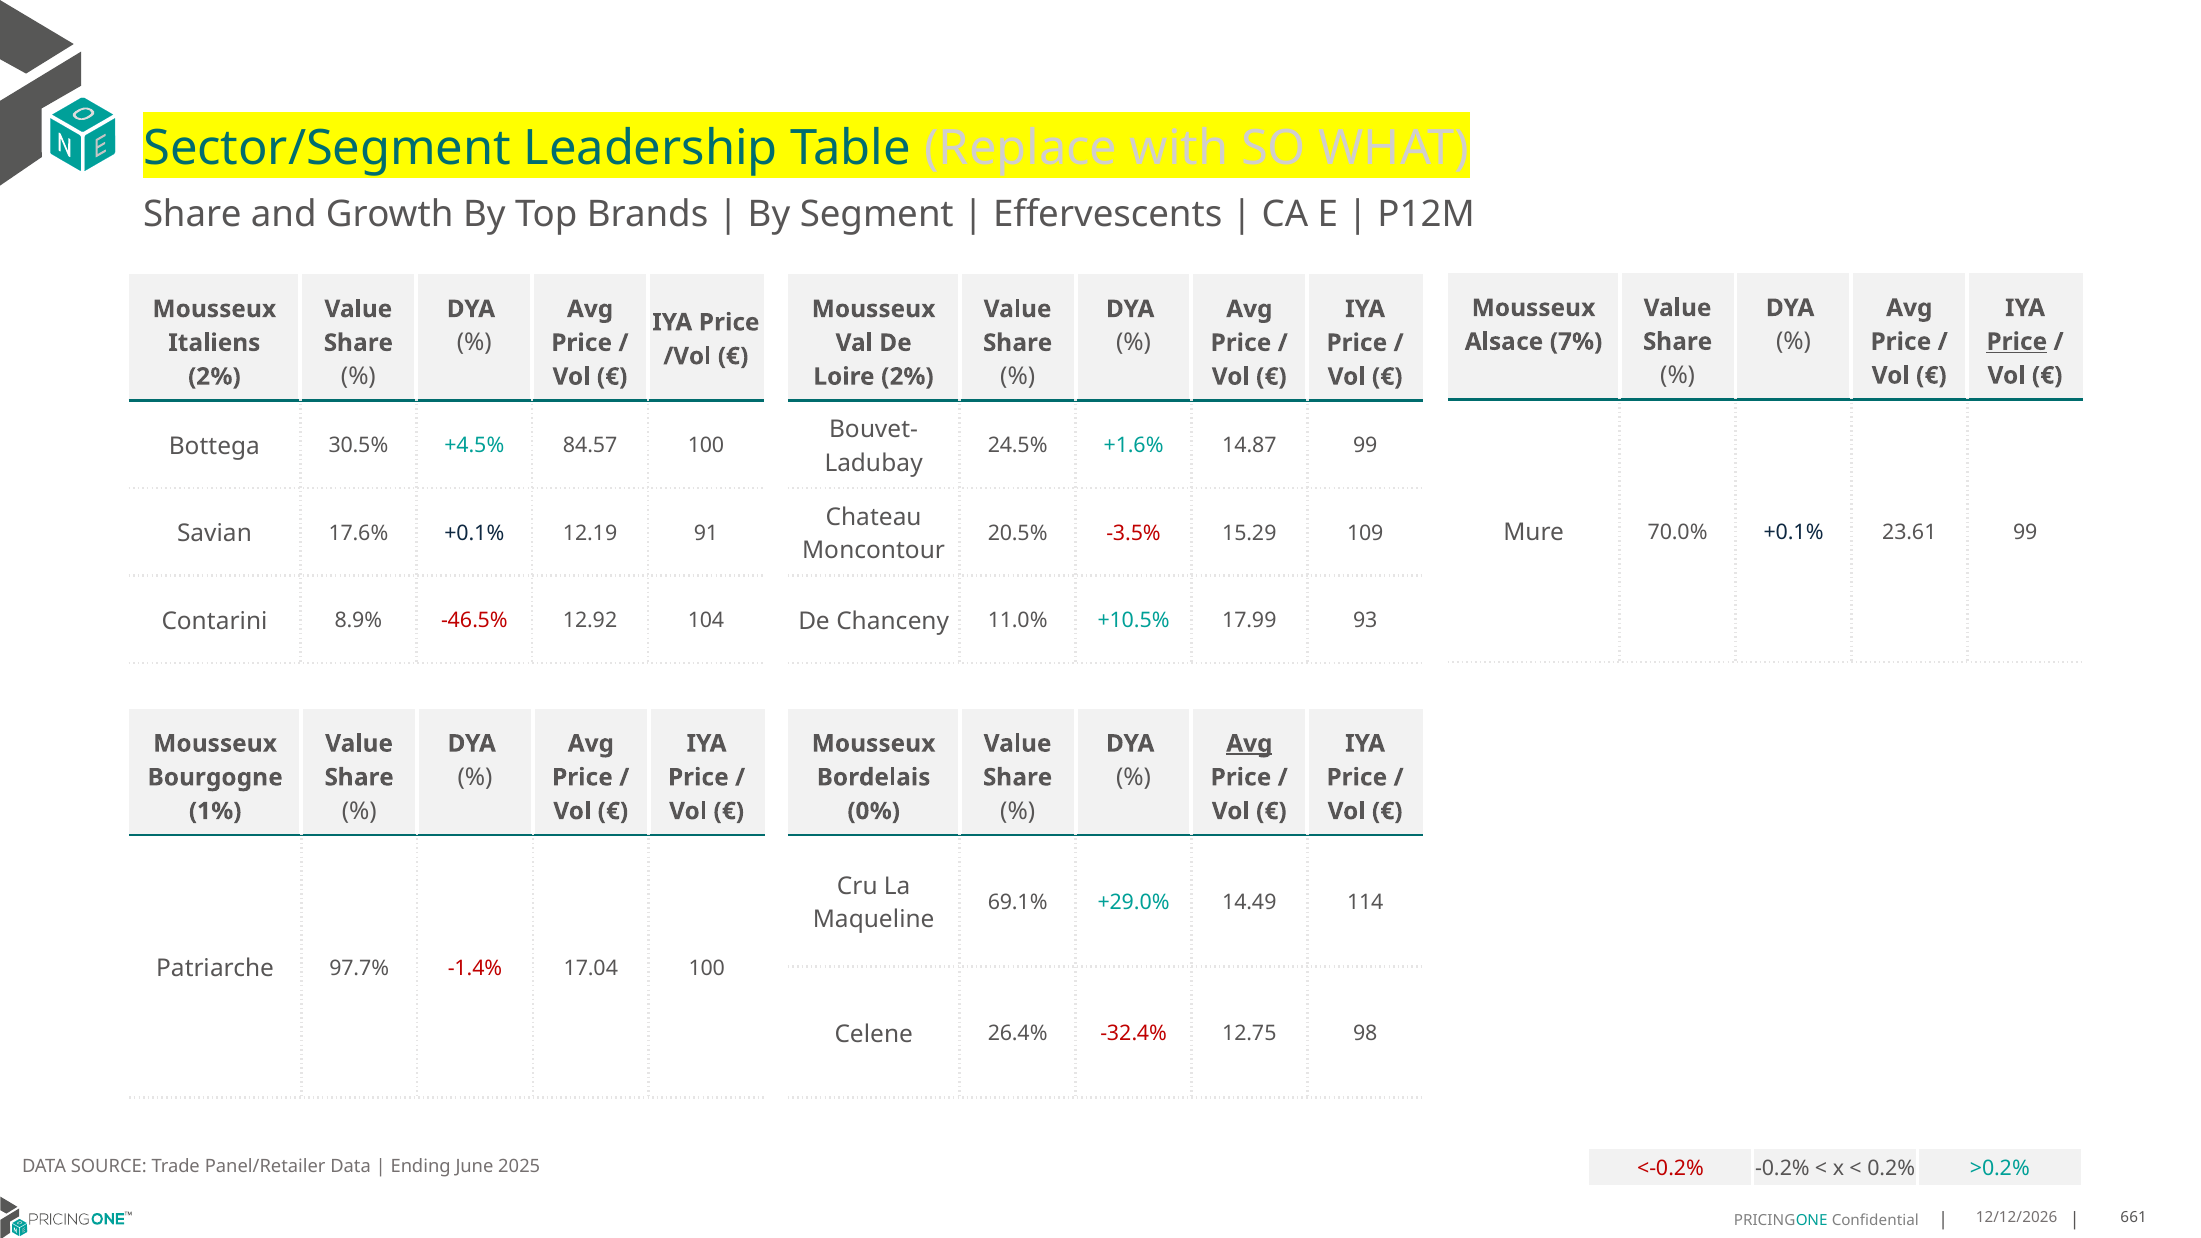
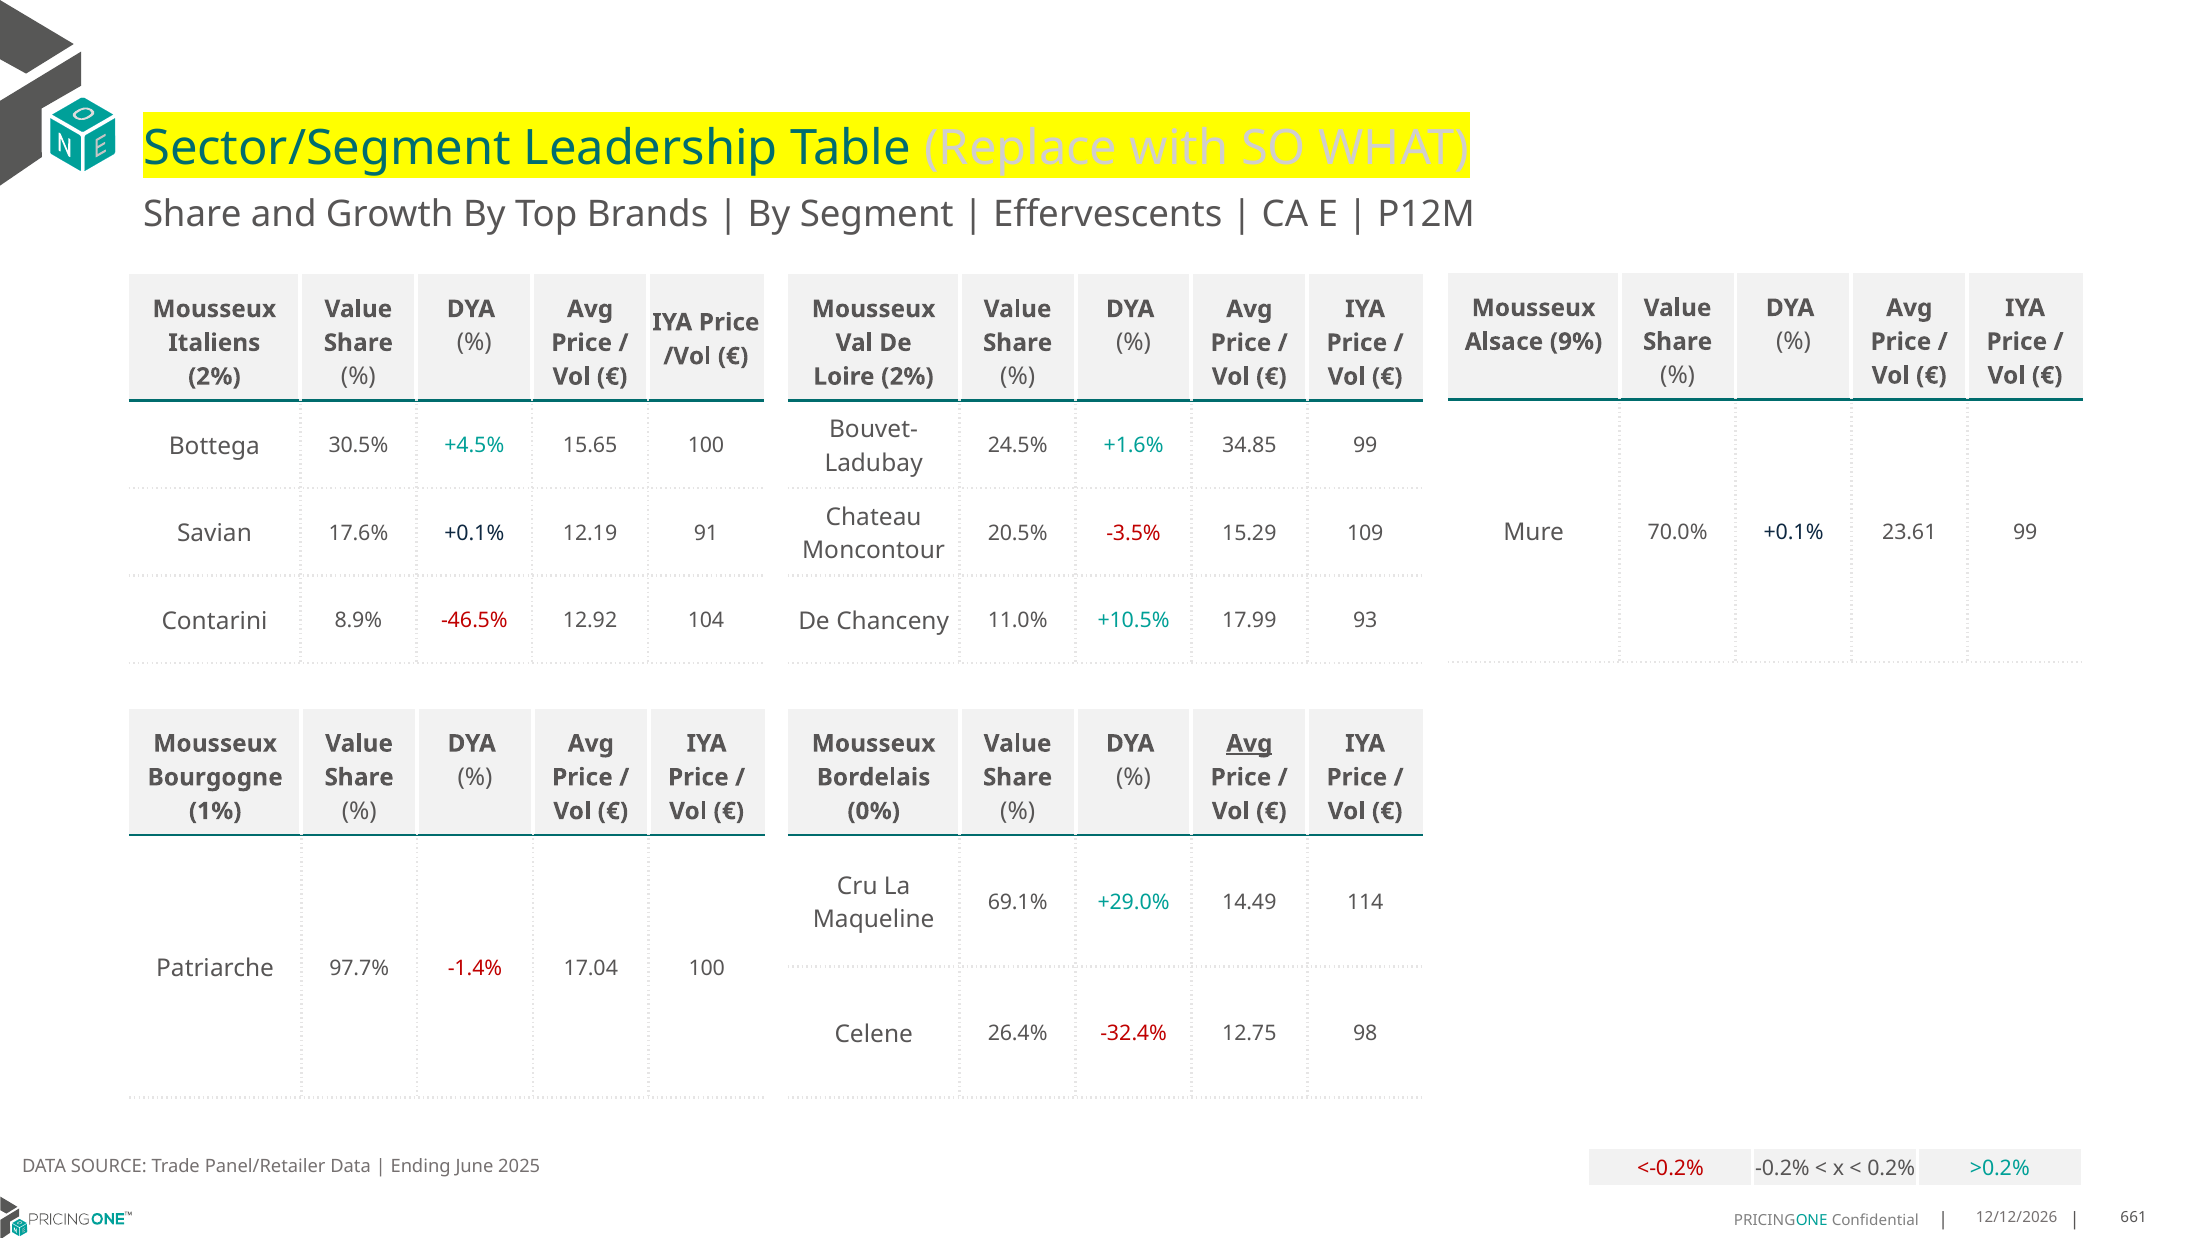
7%: 7% -> 9% (1576, 342)
Price underline: present -> none (2017, 342)
84.57: 84.57 -> 15.65 (590, 446)
14.87: 14.87 -> 34.85 (1249, 446)
